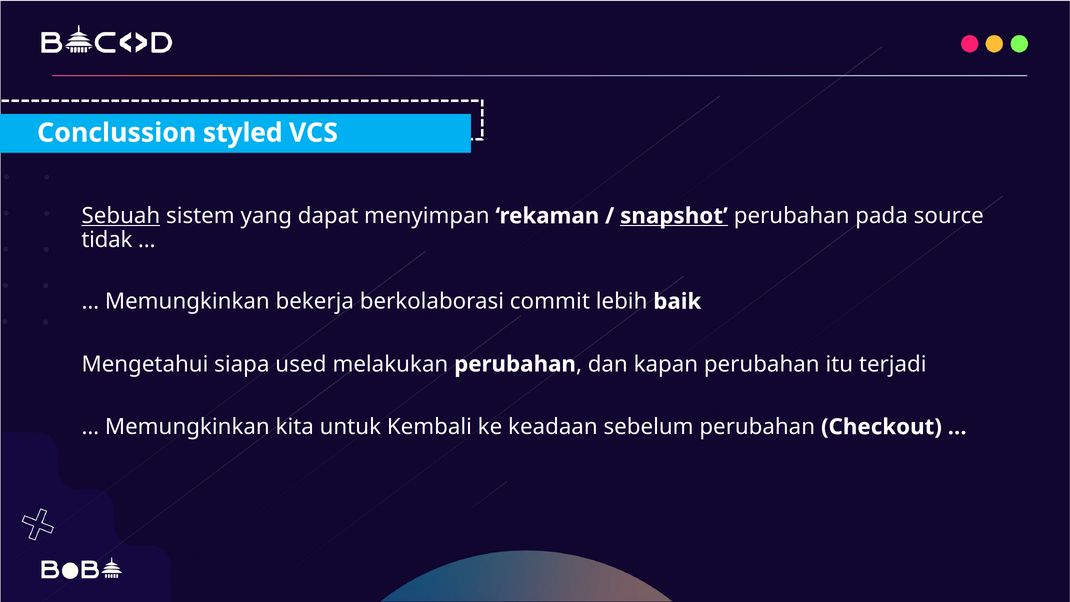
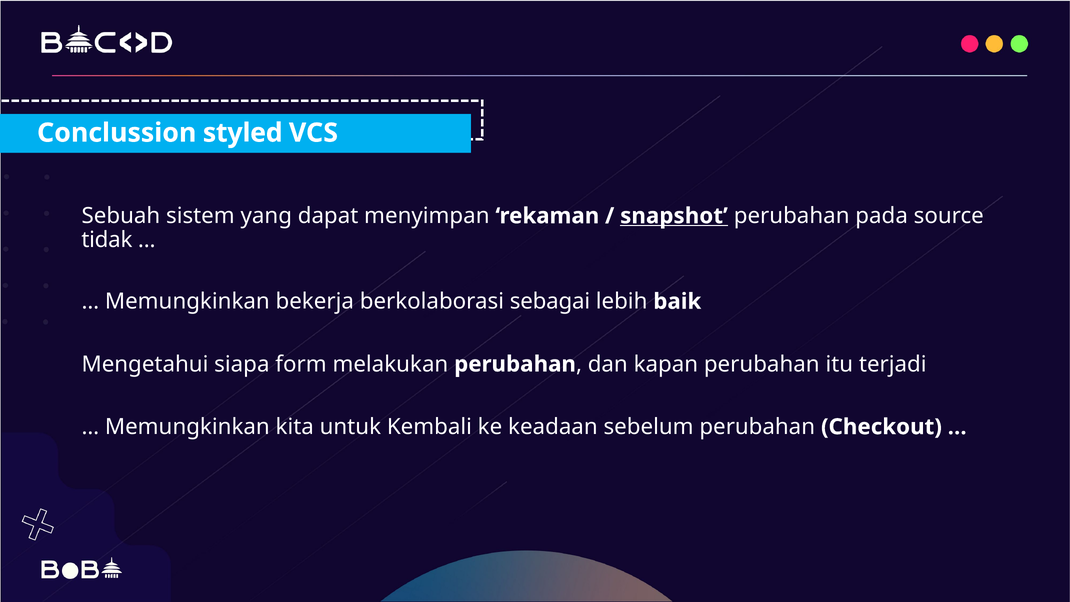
Sebuah underline: present -> none (121, 216)
commit: commit -> sebagai (550, 301)
used: used -> form (301, 364)
